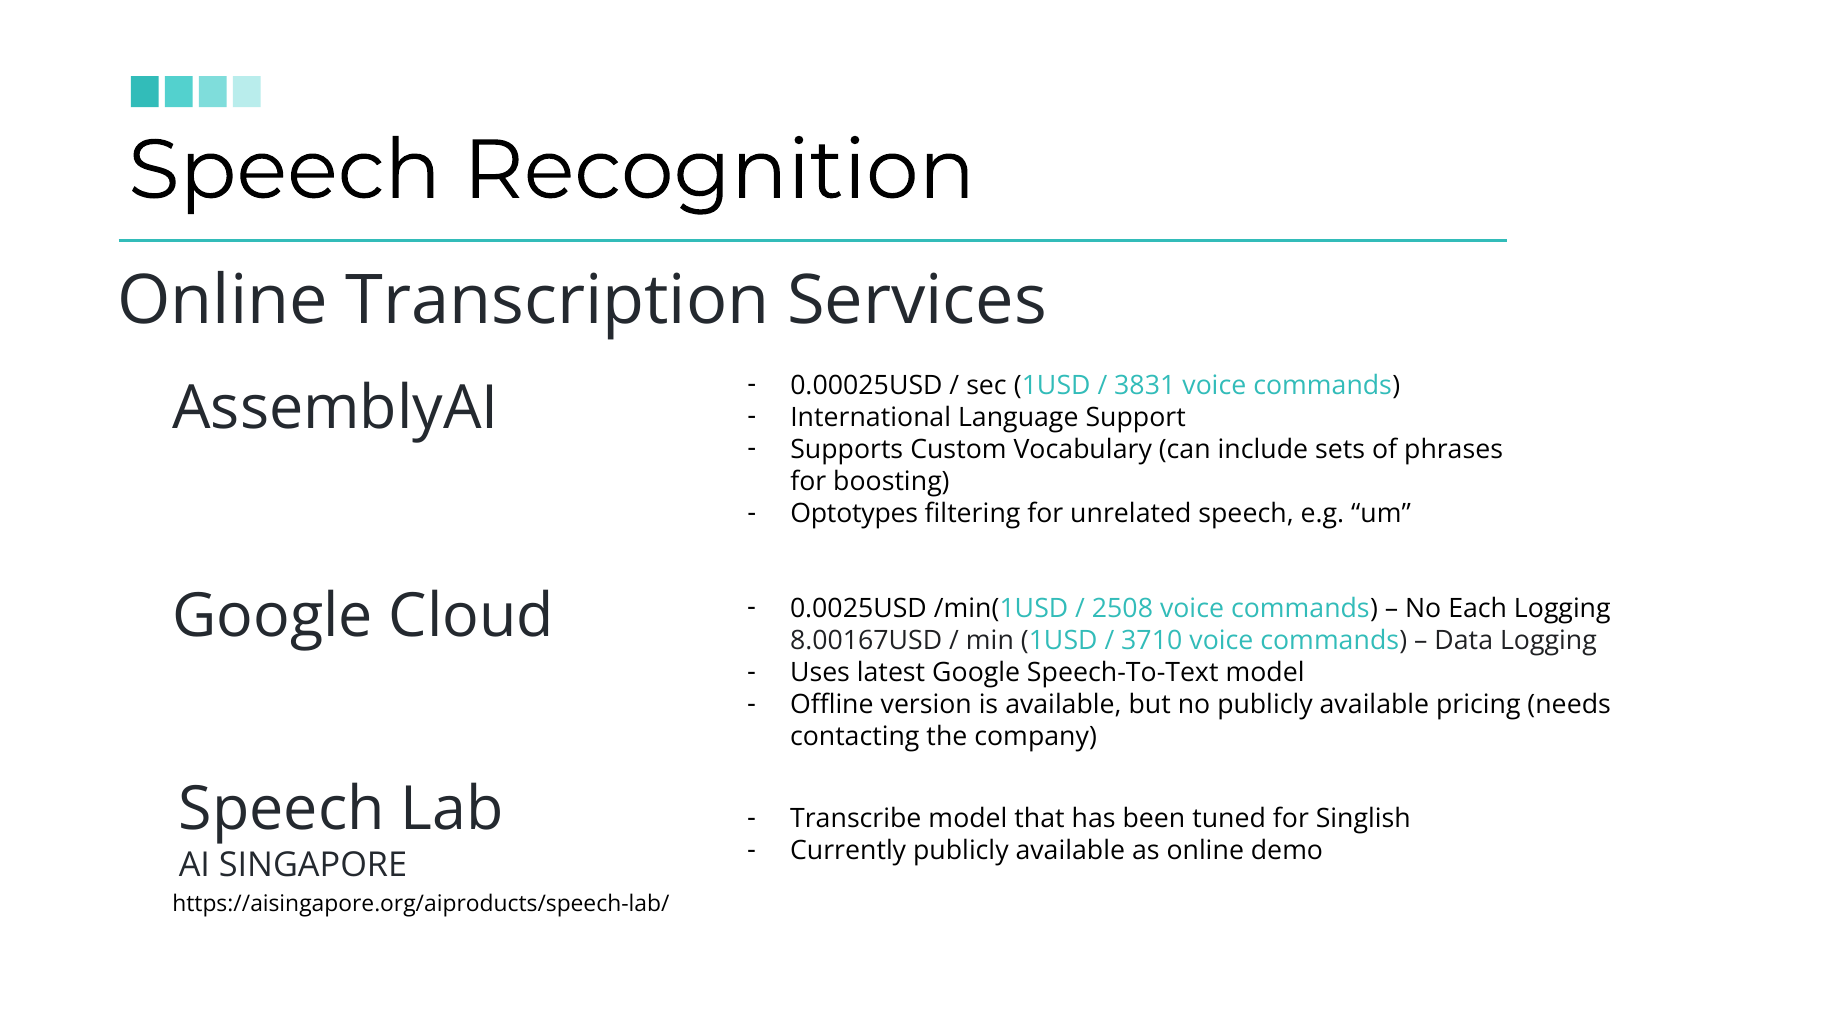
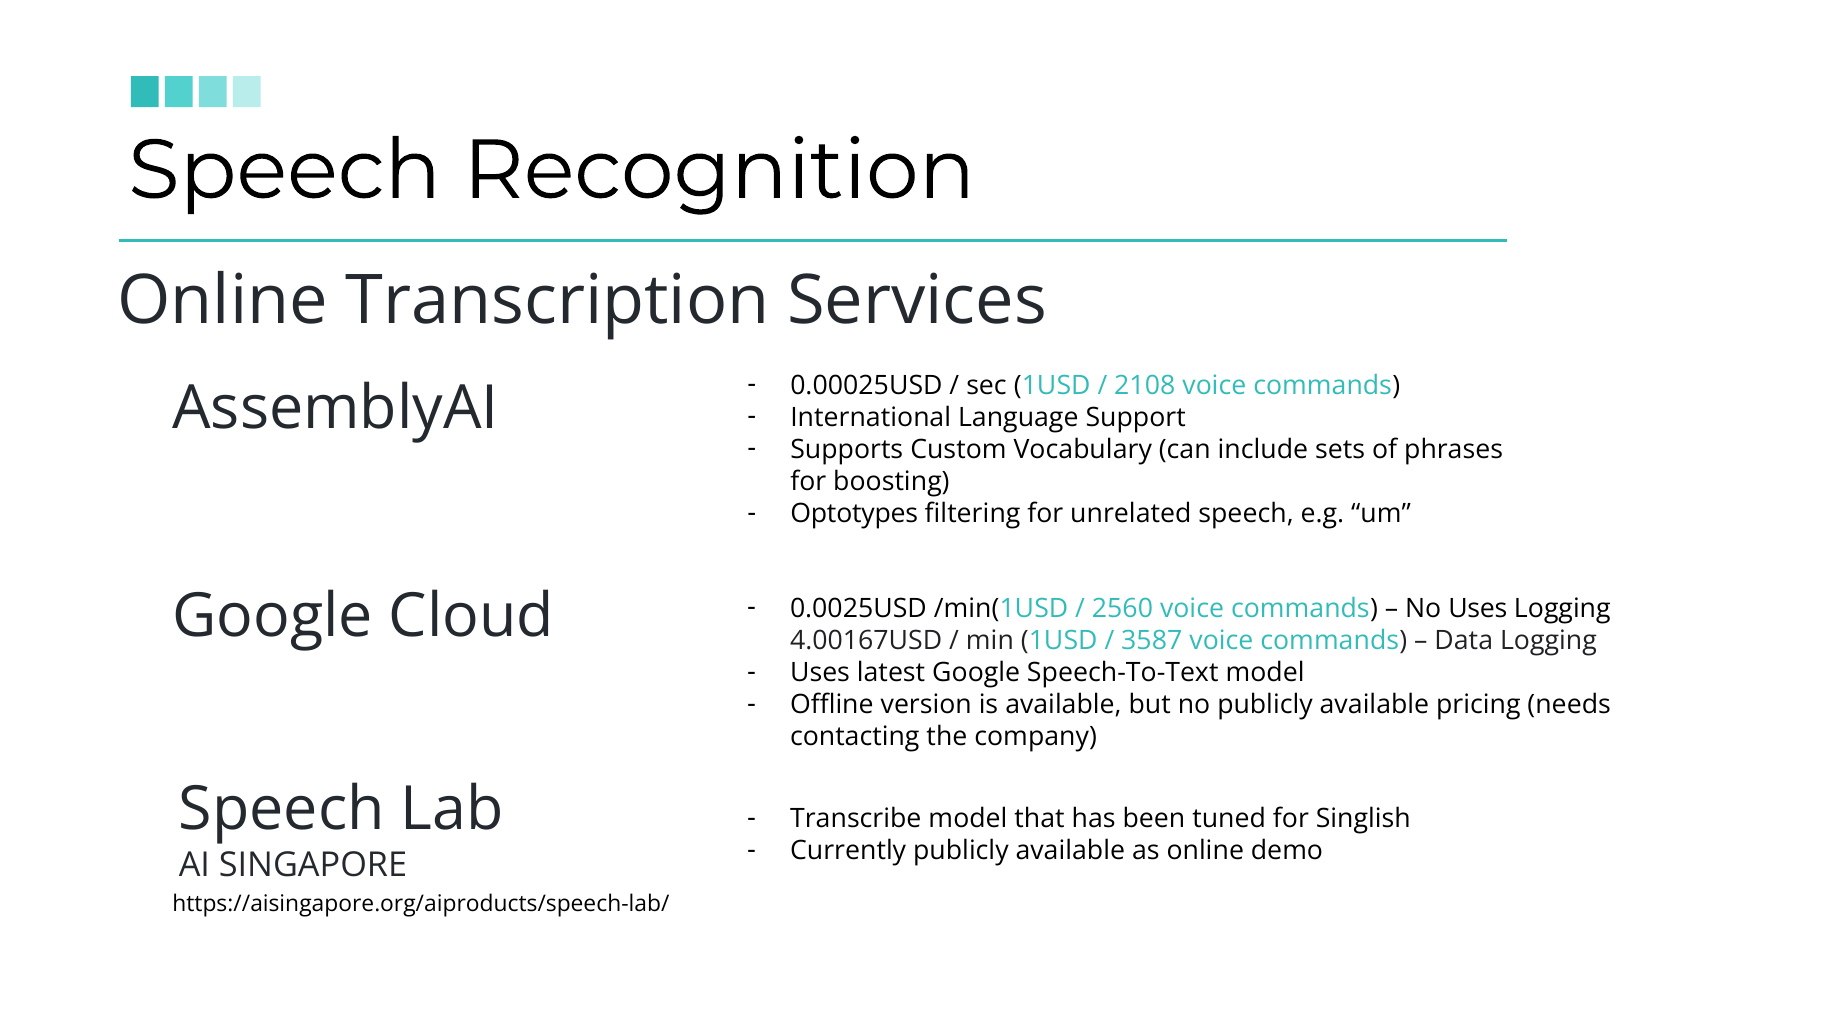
3831: 3831 -> 2108 (1145, 386)
2508: 2508 -> 2560 (1122, 609)
No Each: Each -> Uses (1478, 609)
8.00167USD: 8.00167USD -> 4.00167USD (866, 641)
3710: 3710 -> 3587 (1152, 641)
